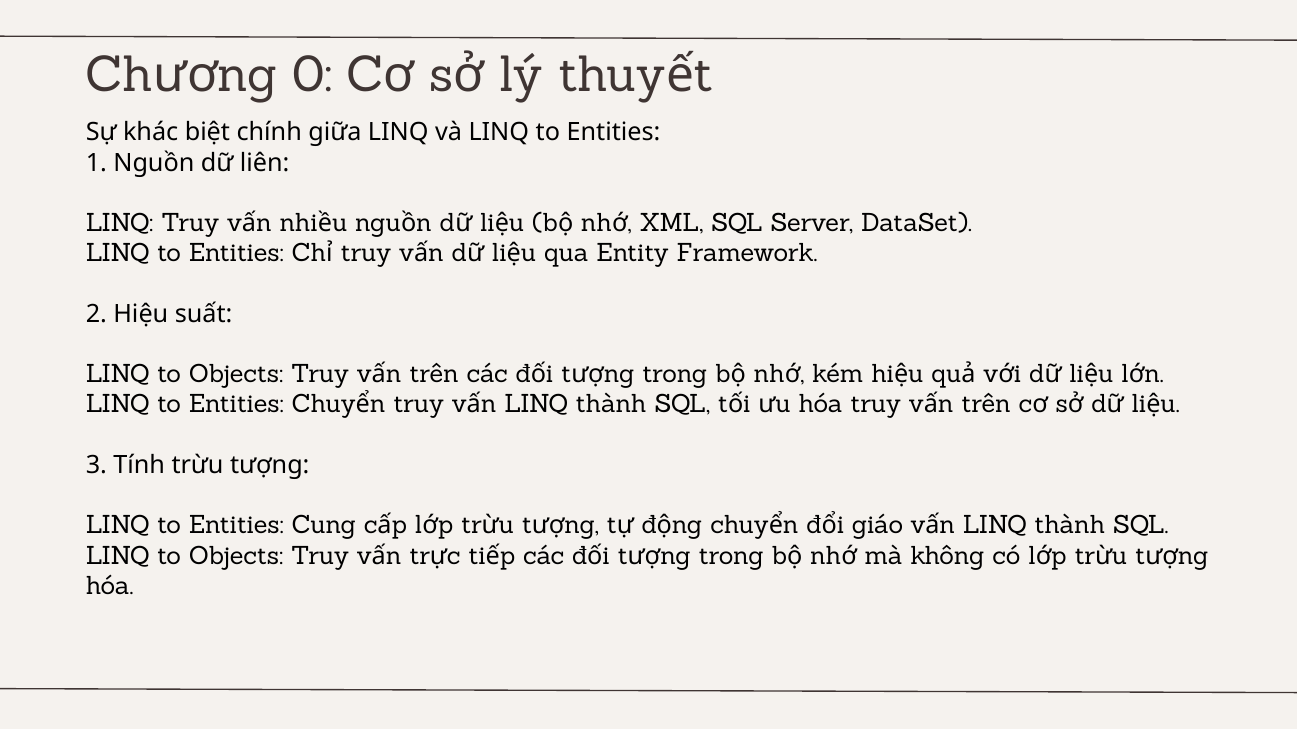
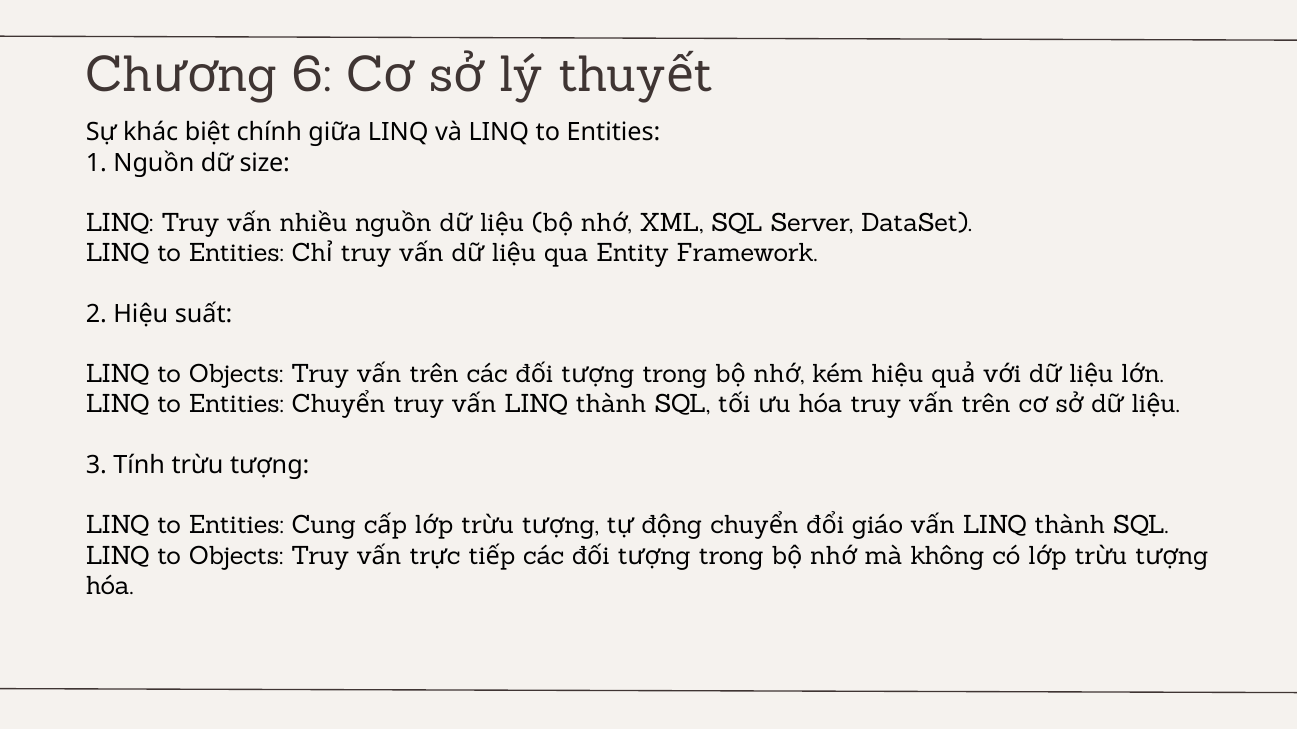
0: 0 -> 6 (312, 75)
liên: liên -> size (265, 163)
